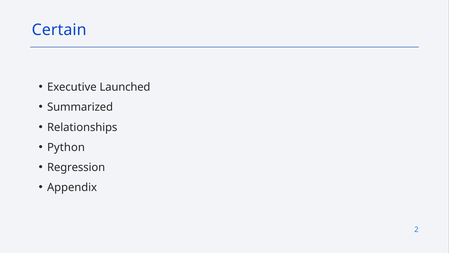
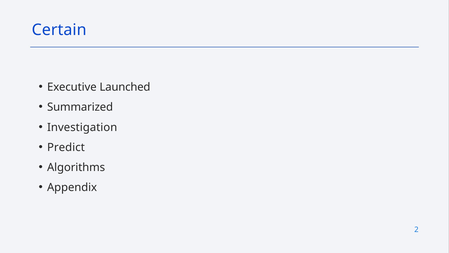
Relationships: Relationships -> Investigation (82, 127)
Python: Python -> Predict (66, 147)
Regression: Regression -> Algorithms (76, 167)
